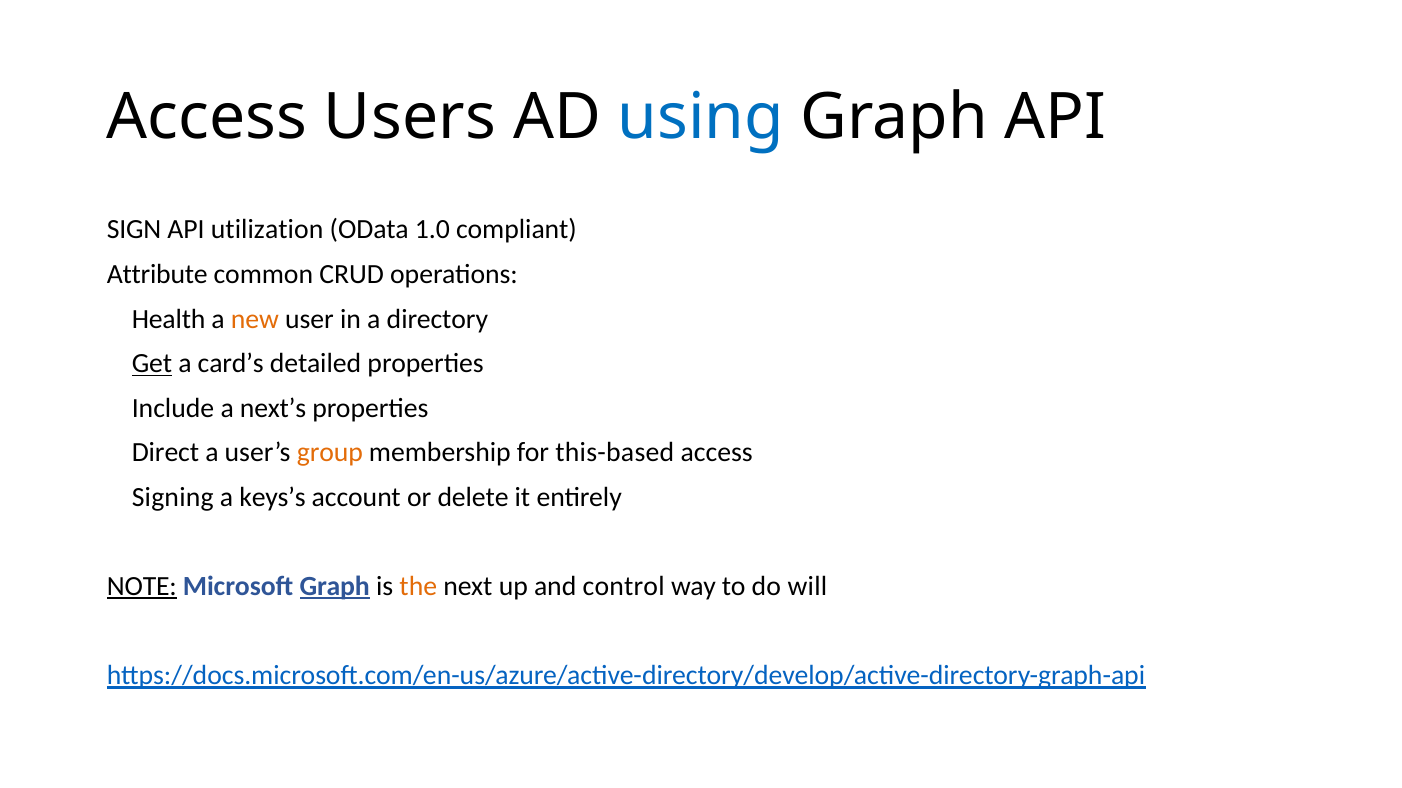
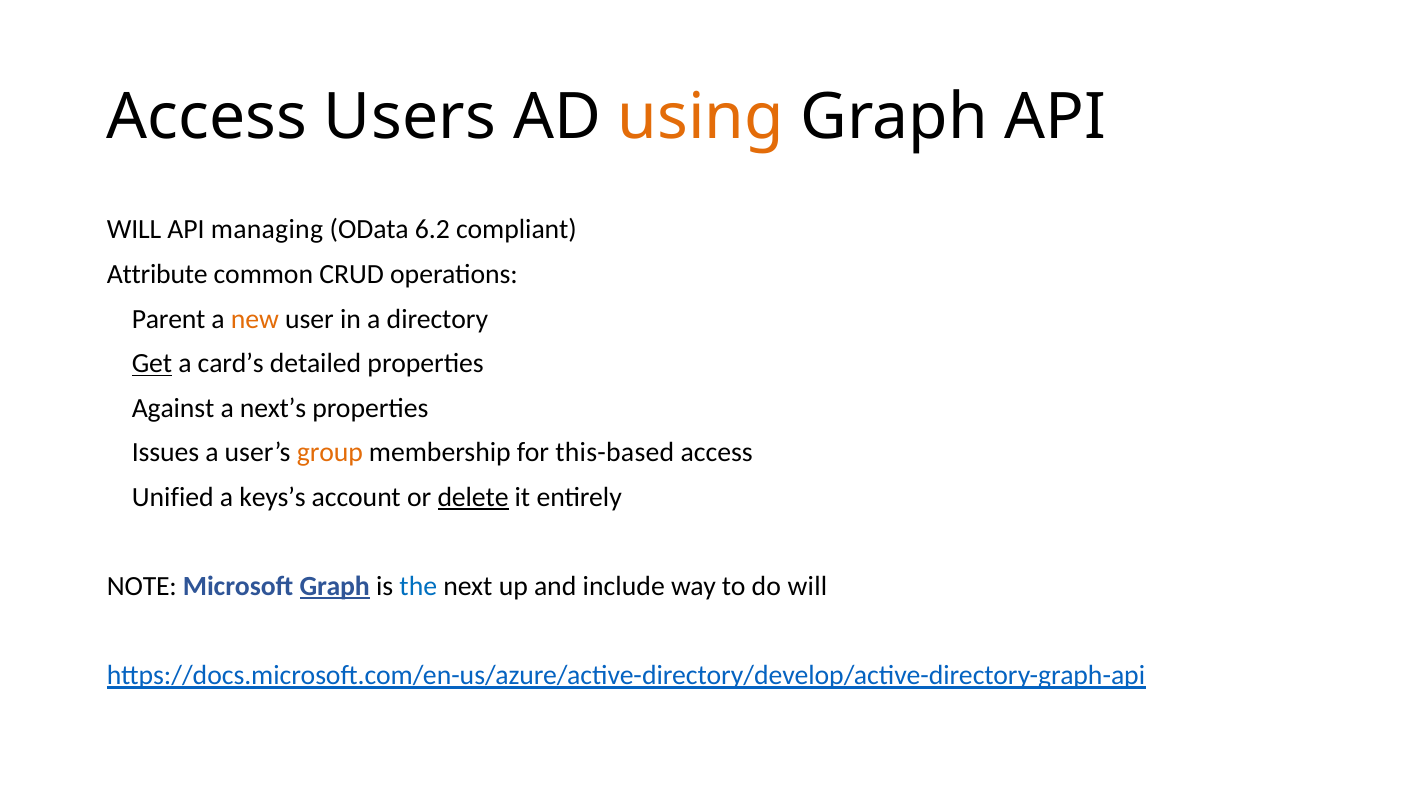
using colour: blue -> orange (701, 118)
SIGN: SIGN -> WILL (134, 230)
utilization: utilization -> managing (267, 230)
1.0: 1.0 -> 6.2 (432, 230)
Health: Health -> Parent (169, 319)
Include: Include -> Against (173, 408)
Direct: Direct -> Issues (165, 453)
Signing: Signing -> Unified (173, 498)
delete underline: none -> present (473, 498)
NOTE underline: present -> none (142, 587)
the colour: orange -> blue (418, 587)
control: control -> include (624, 587)
